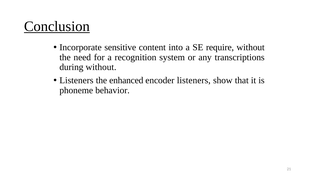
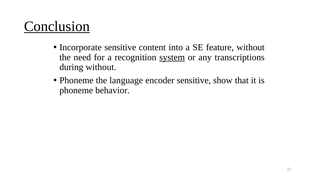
require: require -> feature (220, 47)
system underline: none -> present (172, 57)
Listeners: Listeners -> Phoneme (76, 80)
enhanced: enhanced -> language (126, 80)
encoder listeners: listeners -> sensitive (194, 80)
